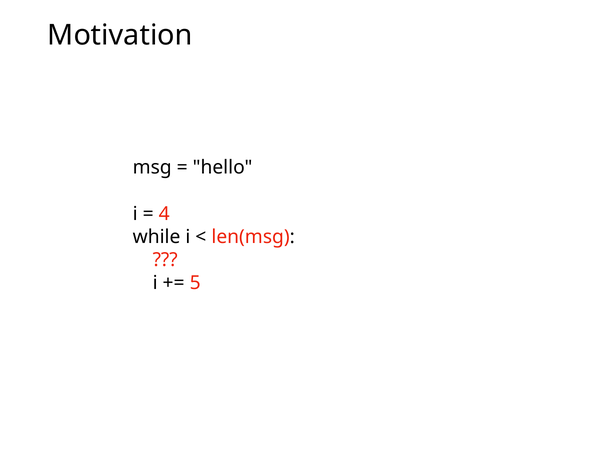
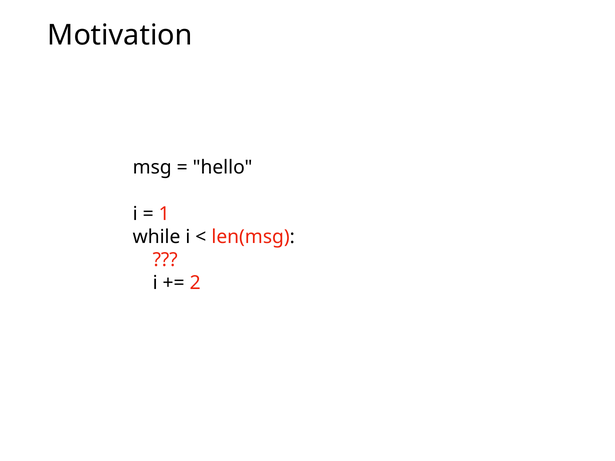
4: 4 -> 1 (164, 214)
5: 5 -> 2 (195, 283)
